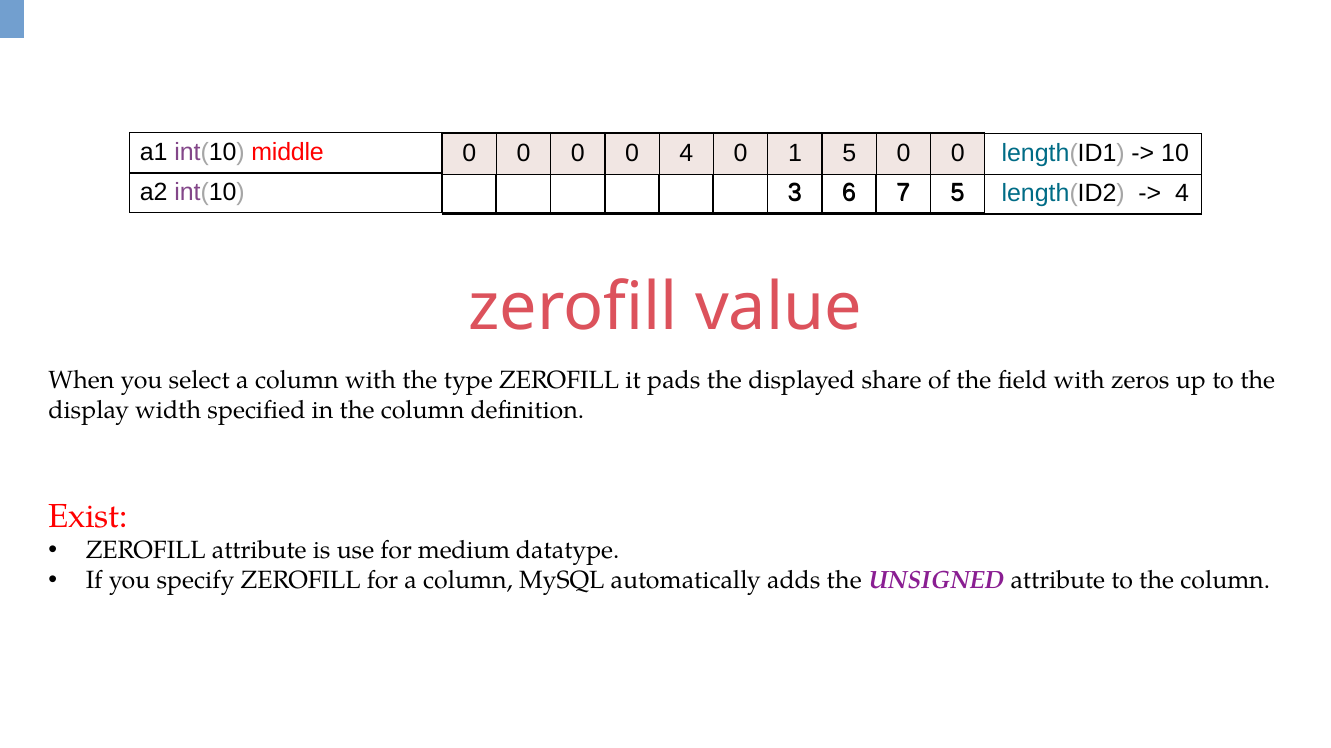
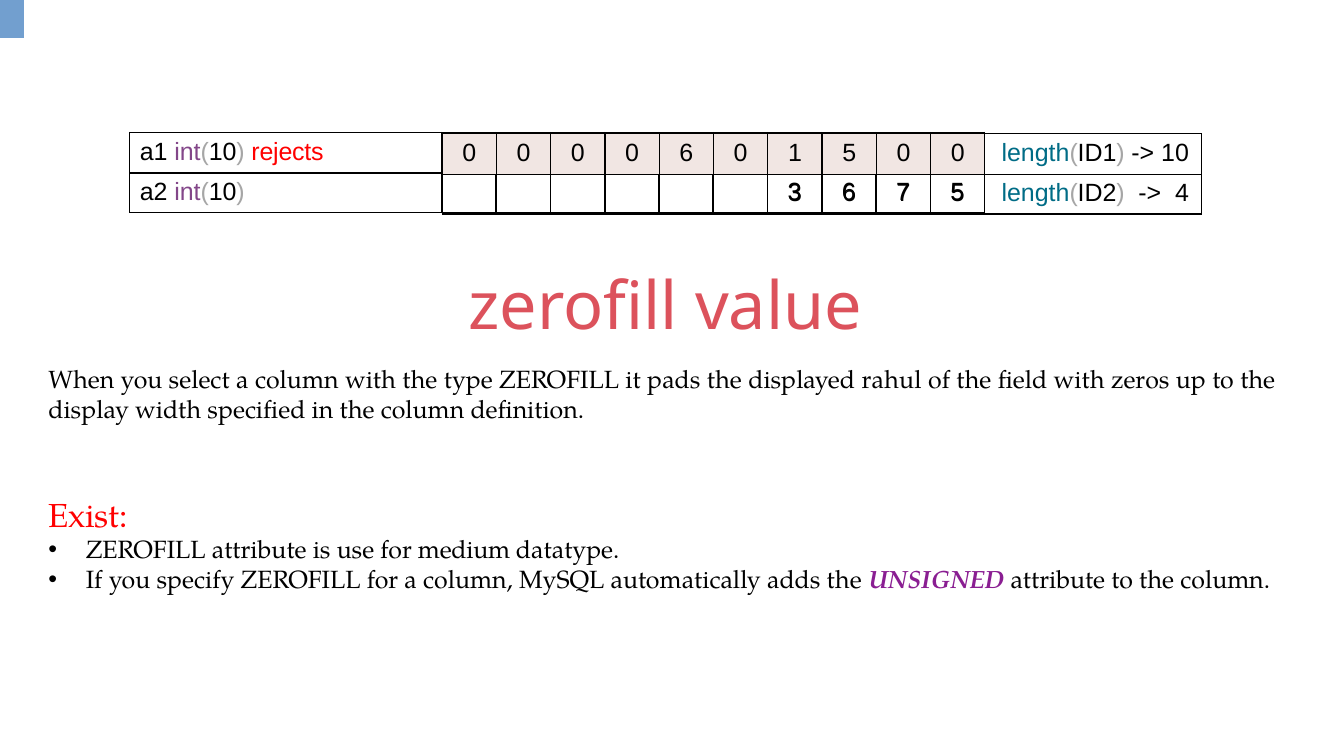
middle: middle -> rejects (288, 152)
0 4: 4 -> 6 (686, 153)
share: share -> rahul (892, 380)
